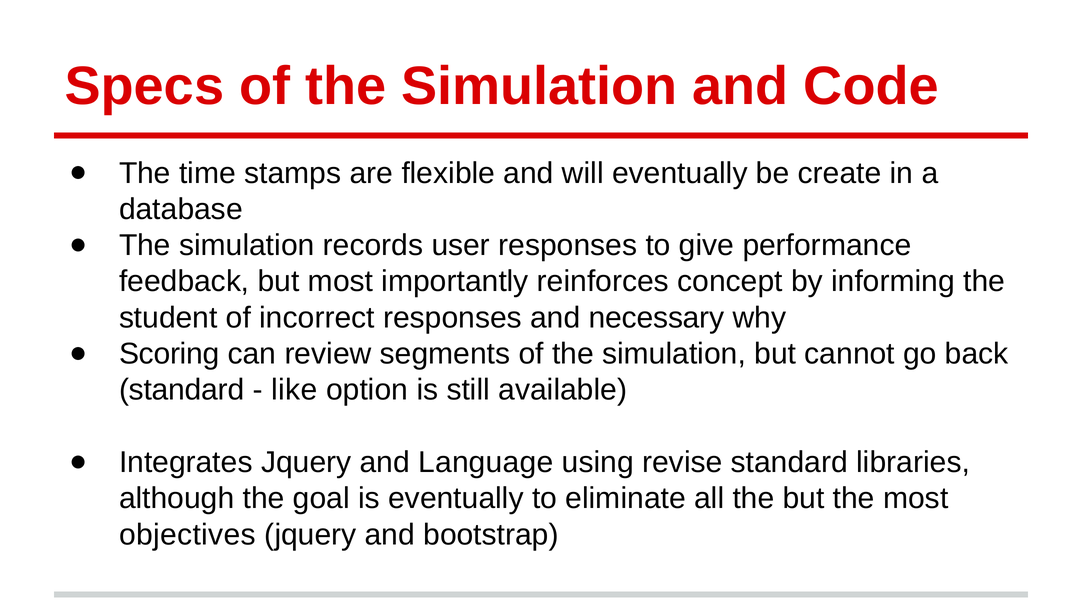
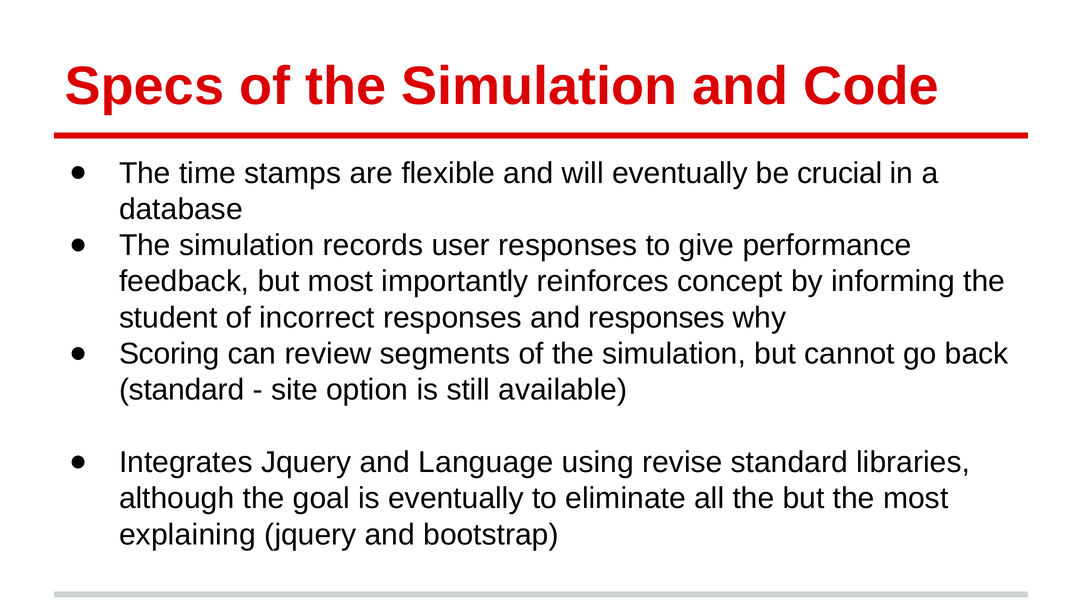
create: create -> crucial (840, 173)
and necessary: necessary -> responses (657, 318)
like: like -> site (294, 390)
objectives: objectives -> explaining (187, 534)
